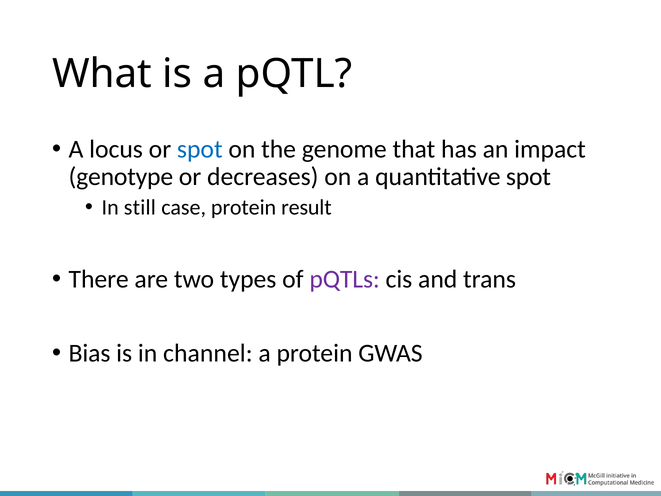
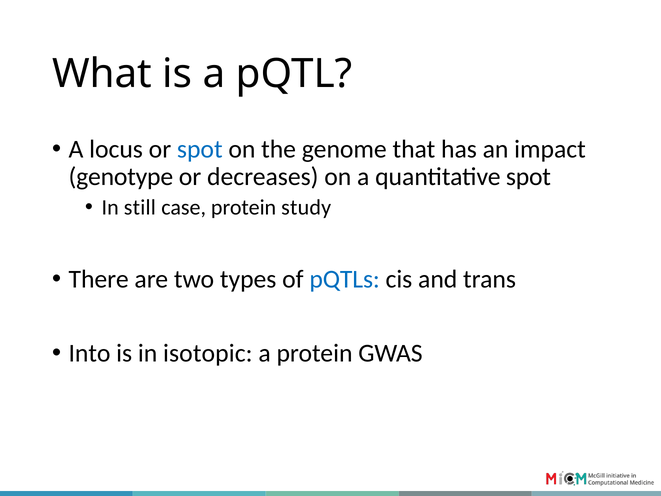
result: result -> study (306, 207)
pQTLs colour: purple -> blue (345, 279)
Bias: Bias -> Into (90, 353)
channel: channel -> isotopic (208, 353)
